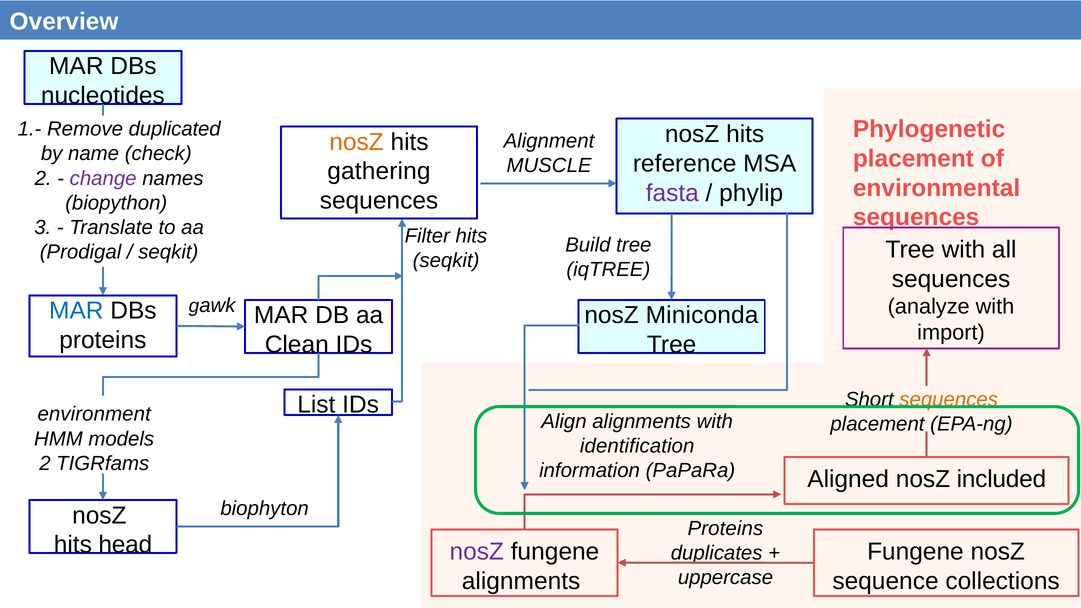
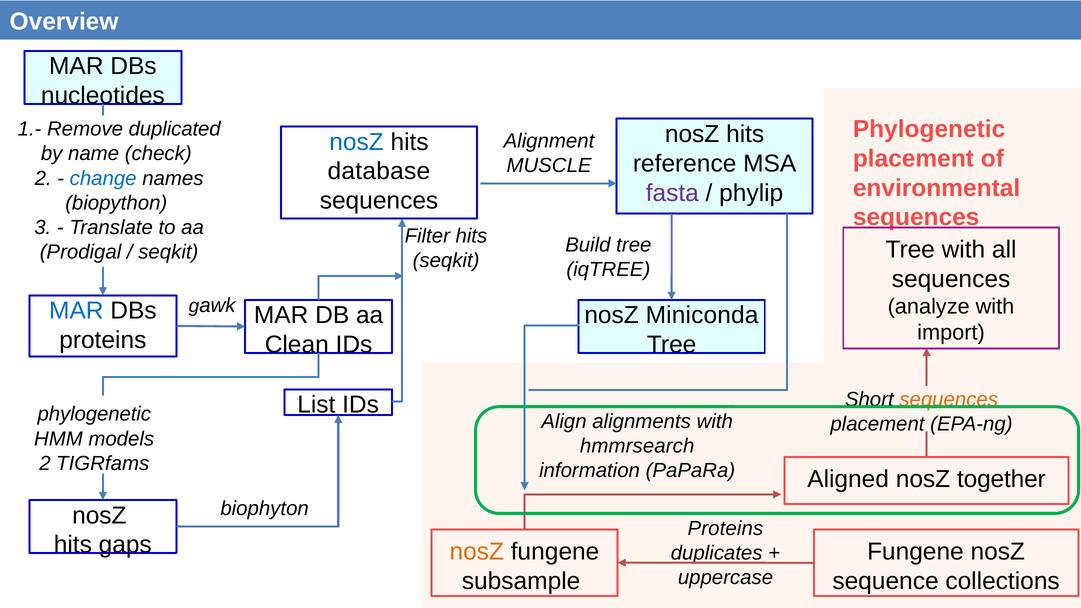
nosZ colour: orange -> blue (357, 142)
gathering: gathering -> database (379, 171)
change colour: purple -> blue (103, 178)
environment: environment -> phylogenetic (94, 414)
identification: identification -> hmmrsearch (637, 446)
included: included -> together (1001, 479)
head: head -> gaps (125, 545)
nosZ colour: purple -> orange (477, 552)
alignments: alignments -> subsample (521, 581)
